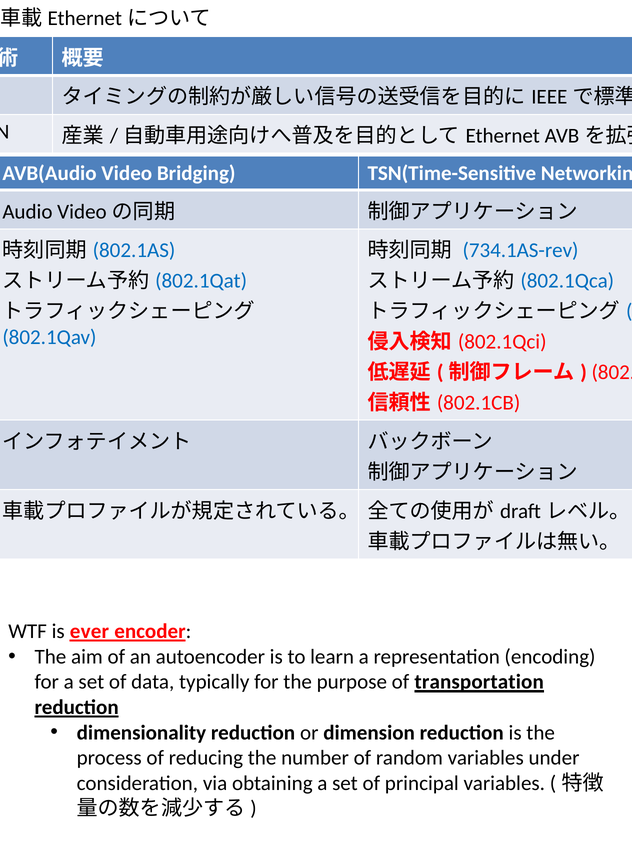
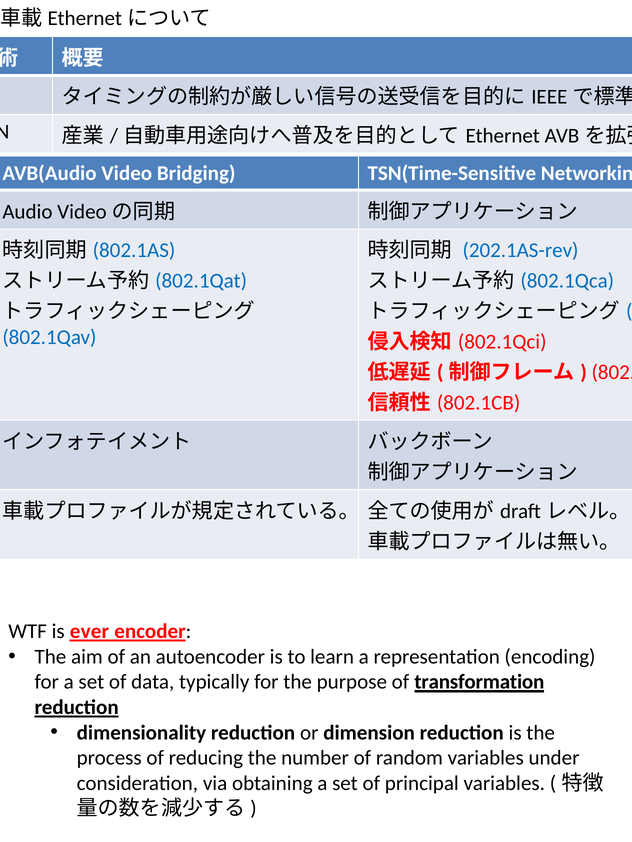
734.1AS-rev: 734.1AS-rev -> 202.1AS-rev (521, 251)
transportation: transportation -> transformation (479, 683)
